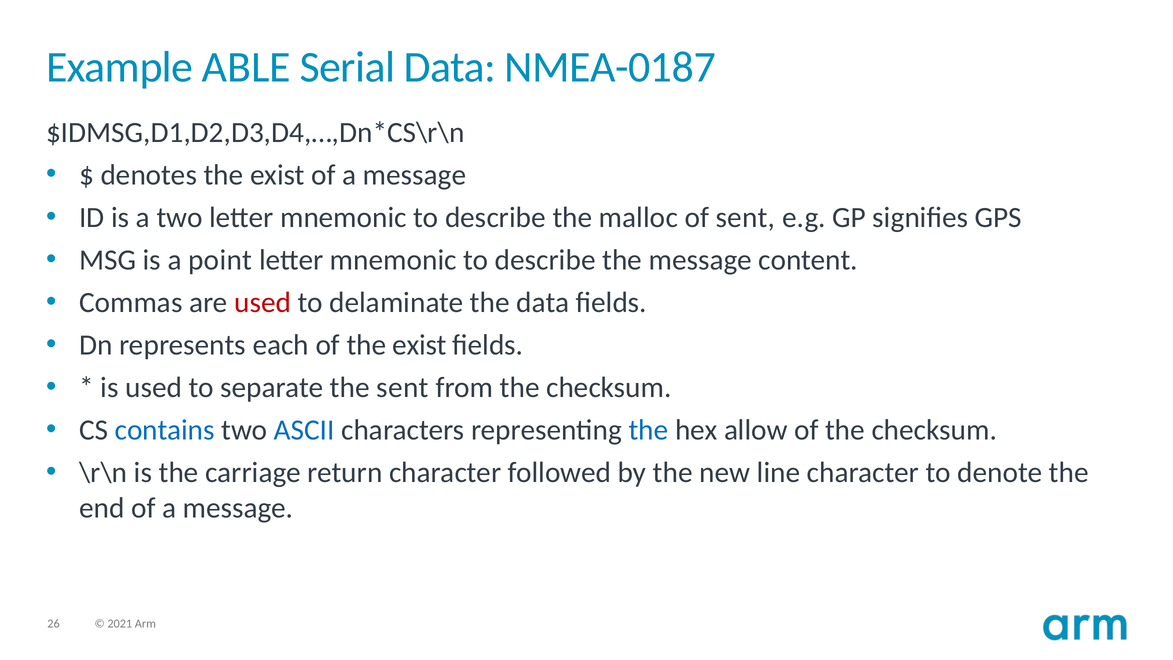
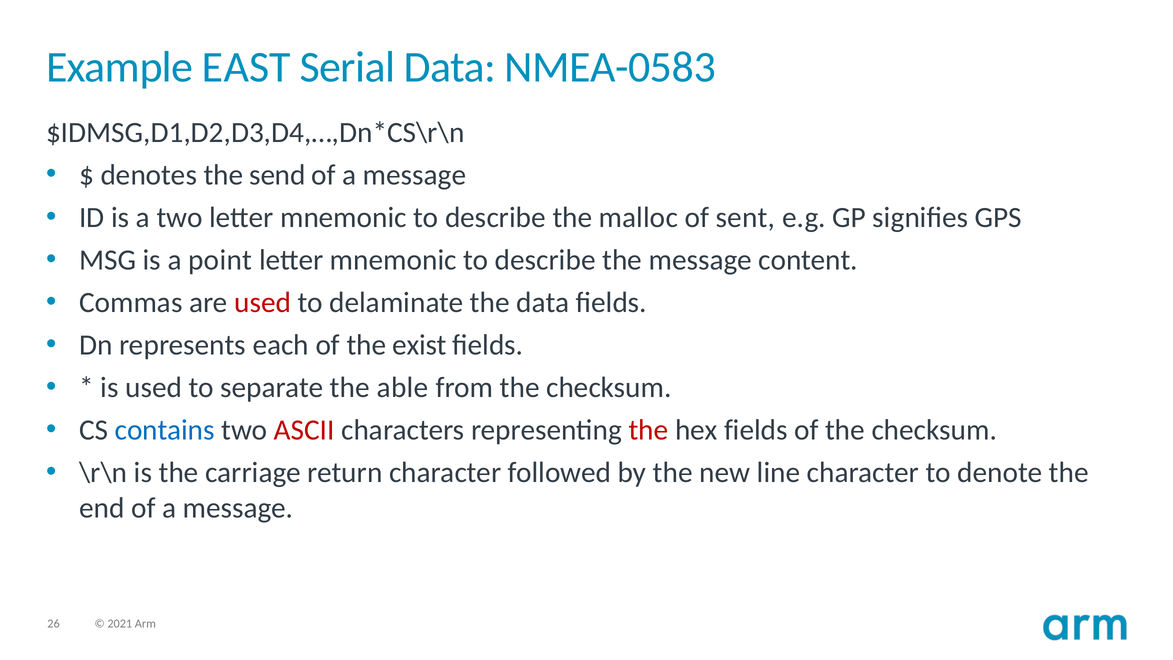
ABLE: ABLE -> EAST (246, 67)
NMEA-0187: NMEA-0187 -> NMEA-0583 (610, 67)
denotes the exist: exist -> send (277, 175)
the sent: sent -> able (403, 388)
ASCII colour: blue -> red (304, 430)
the colour: blue -> red (648, 430)
hex allow: allow -> fields (756, 430)
